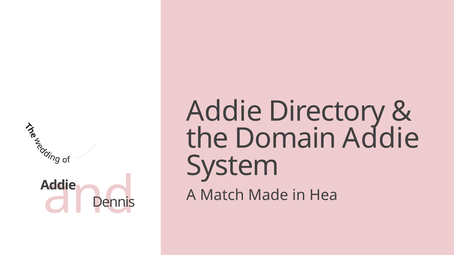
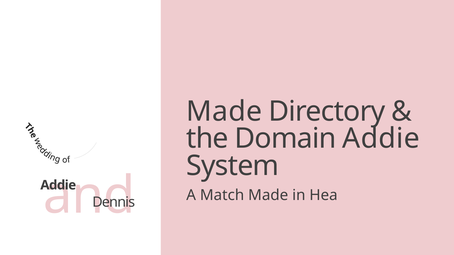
Addie: Addie -> Made (224, 112)
